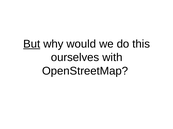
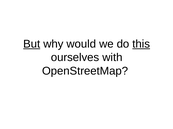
this underline: none -> present (141, 44)
